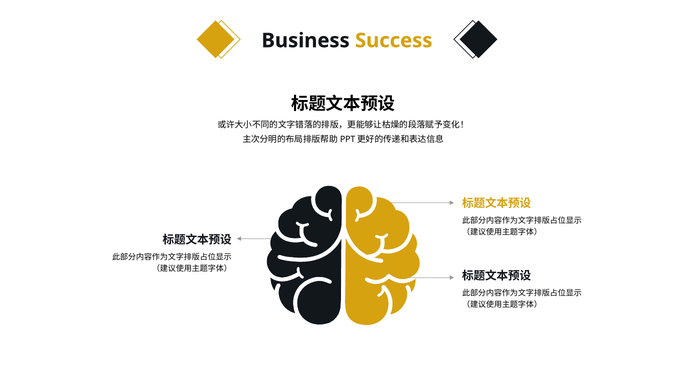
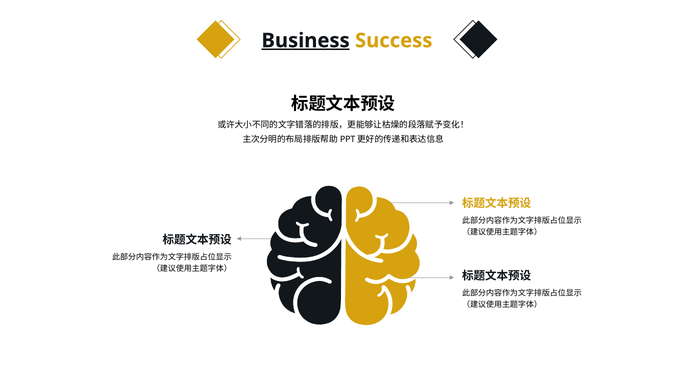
Business underline: none -> present (306, 41)
